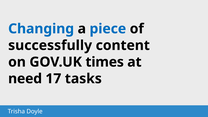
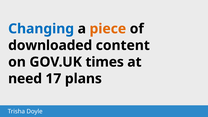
piece colour: blue -> orange (108, 29)
successfully: successfully -> downloaded (50, 45)
tasks: tasks -> plans (83, 79)
